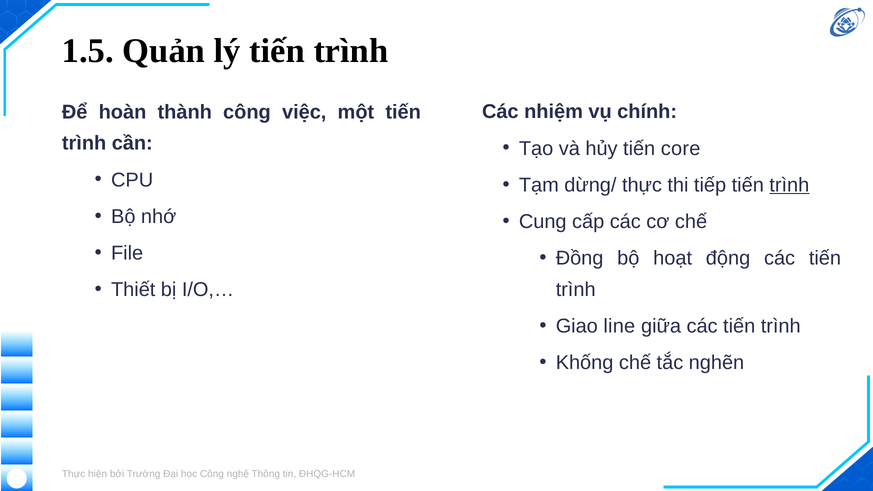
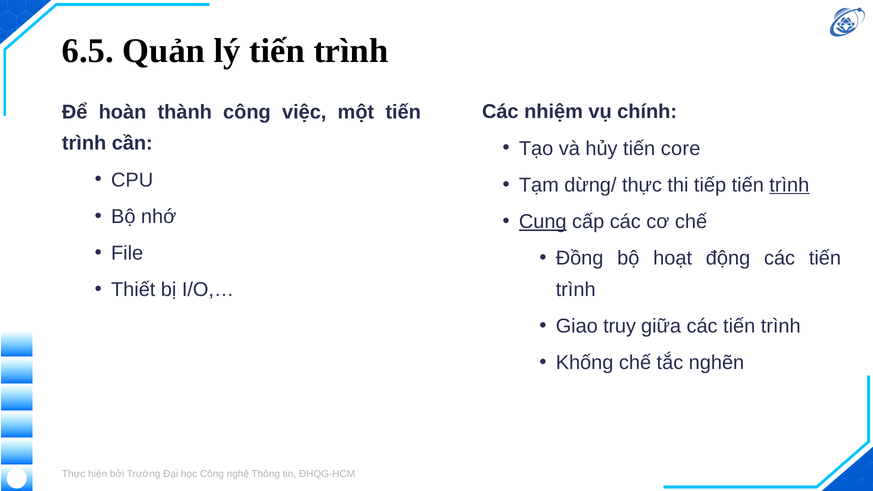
1.5: 1.5 -> 6.5 (88, 51)
Cung underline: none -> present (543, 222)
line: line -> truy (620, 326)
